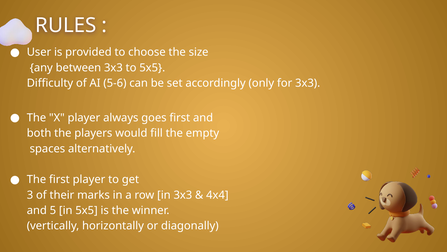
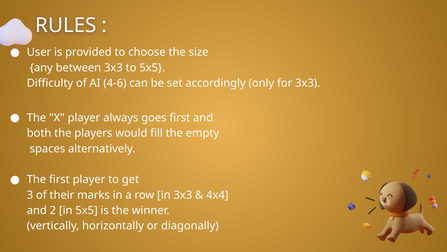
5-6: 5-6 -> 4-6 (115, 83)
5: 5 -> 2 (53, 210)
